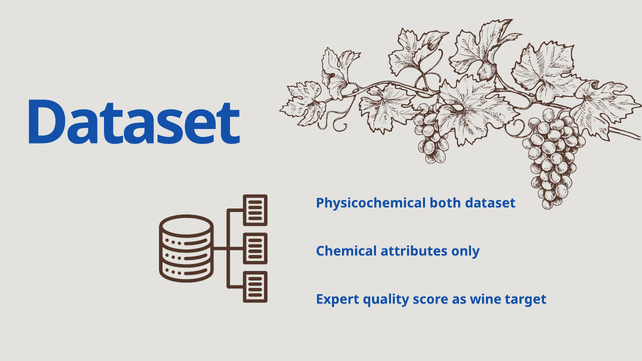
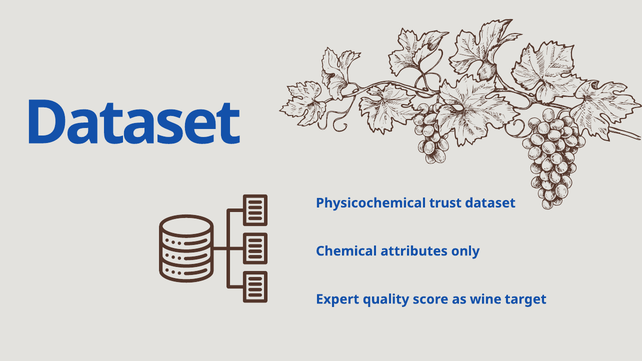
both: both -> trust (445, 203)
